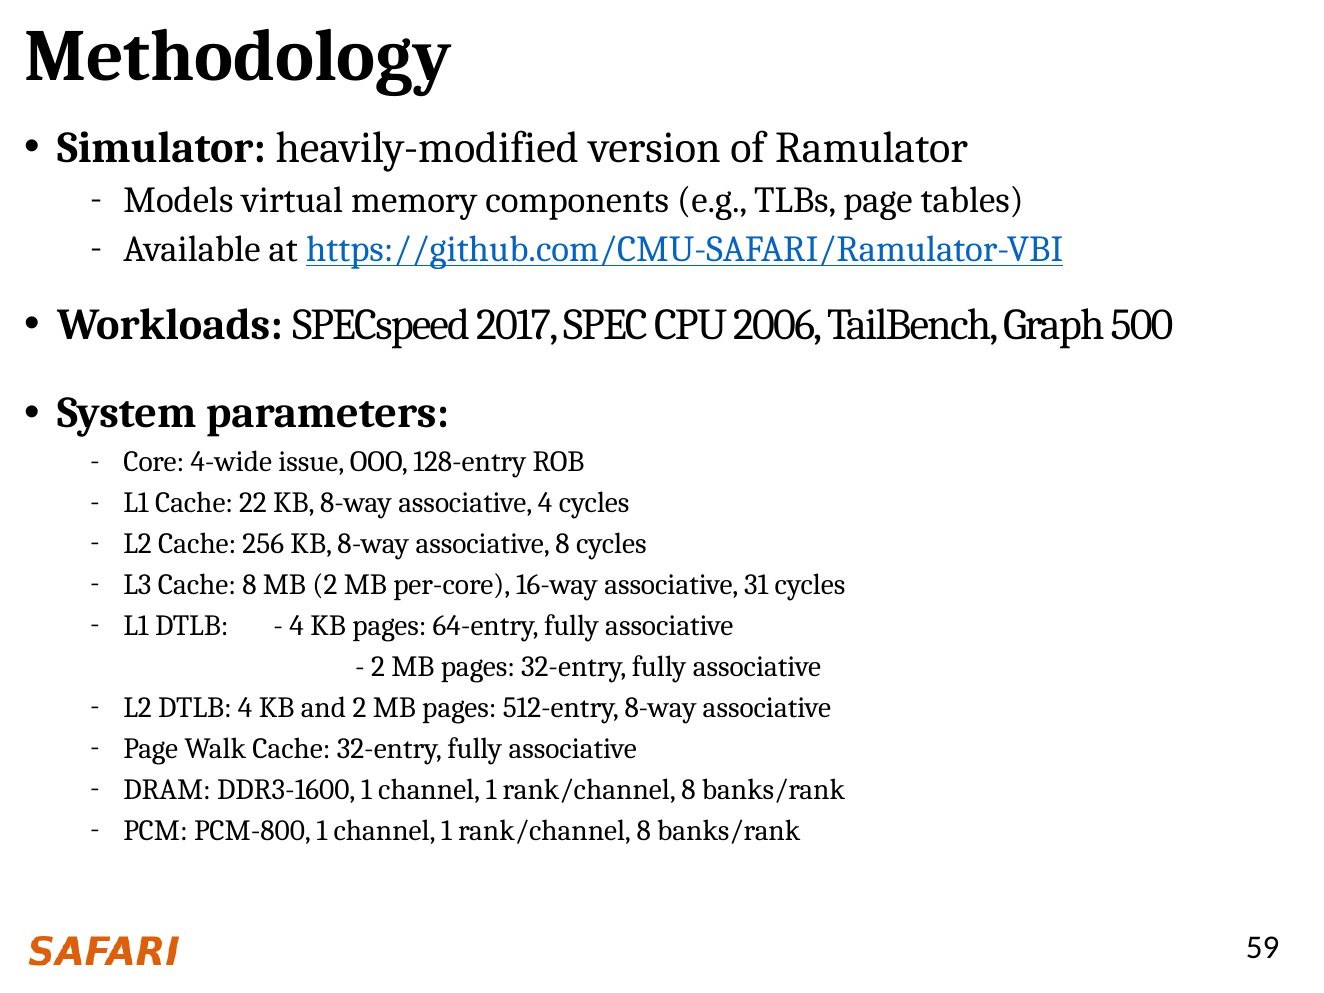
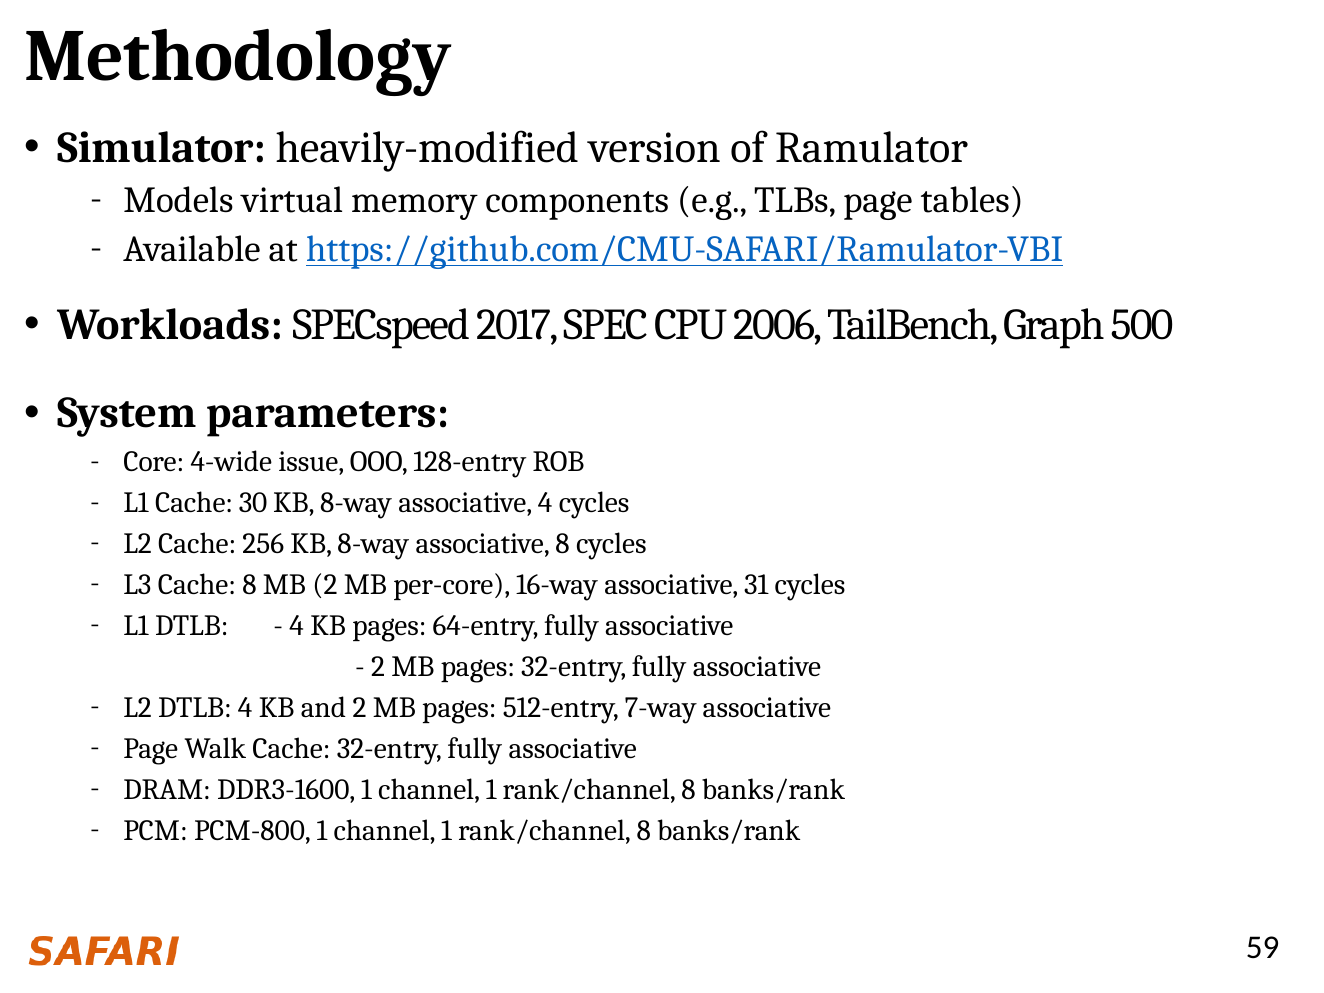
22: 22 -> 30 (253, 503)
512-entry 8-way: 8-way -> 7-way (661, 708)
